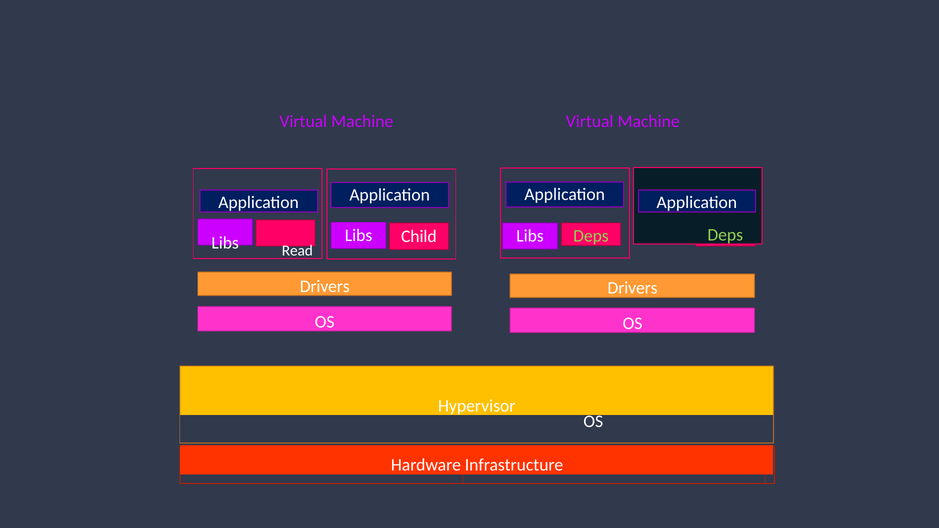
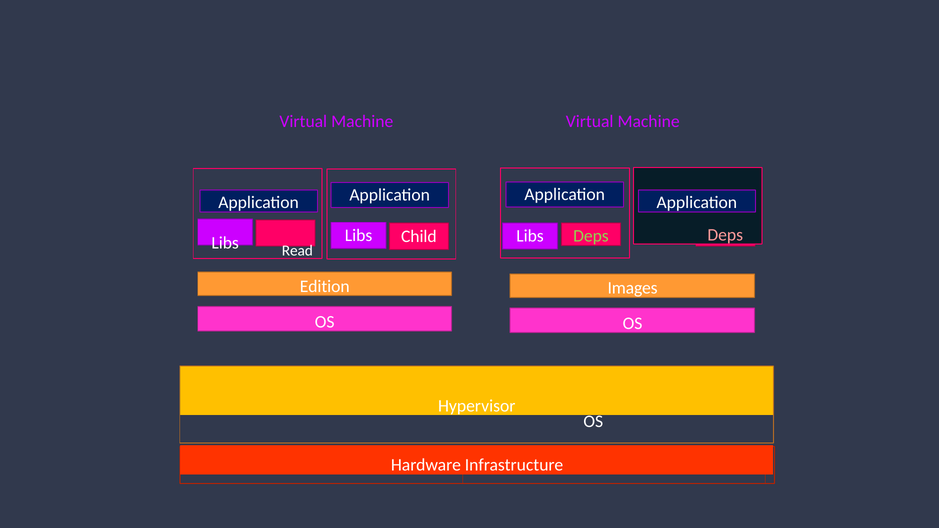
Deps colour: light green -> pink (725, 235)
Drivers: Drivers -> Edition (325, 287)
Drivers: Drivers -> Images (633, 288)
